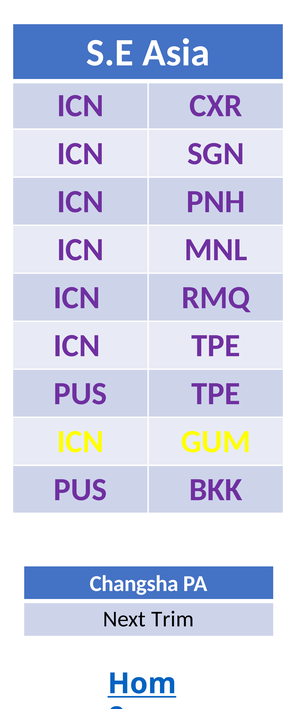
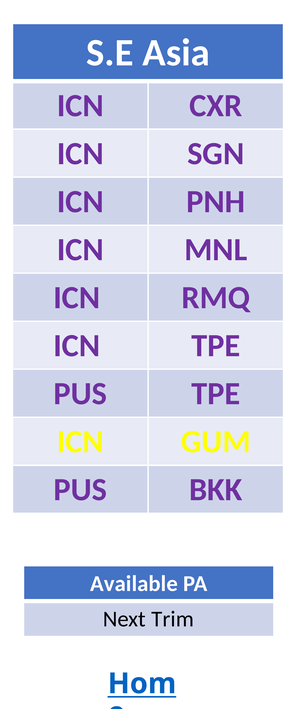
Changsha: Changsha -> Available (134, 583)
